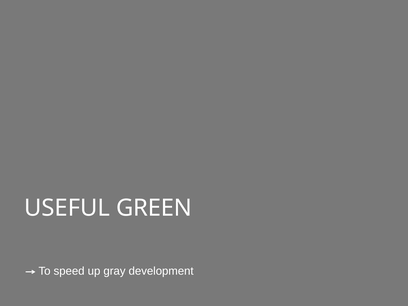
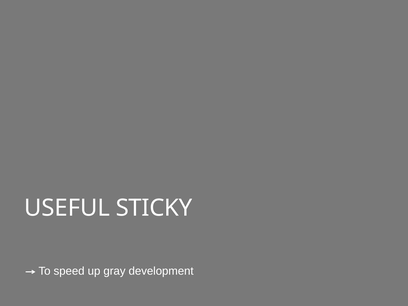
GREEN: GREEN -> STICKY (154, 208)
